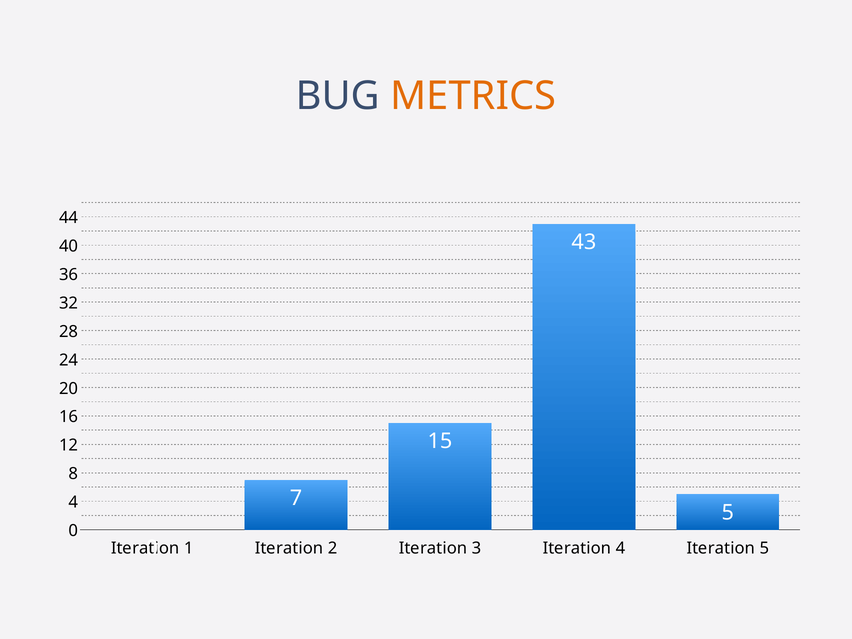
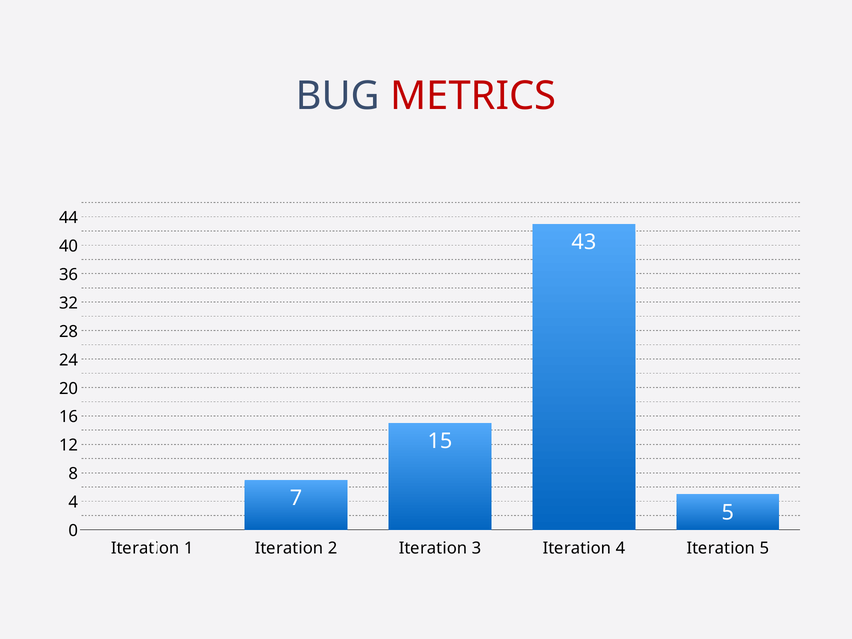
METRICS colour: orange -> red (473, 96)
